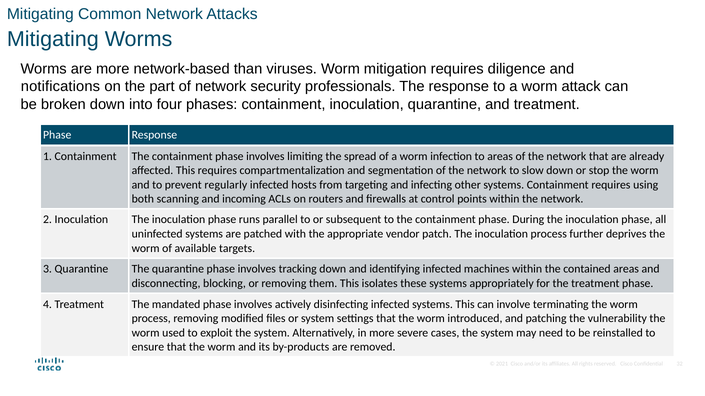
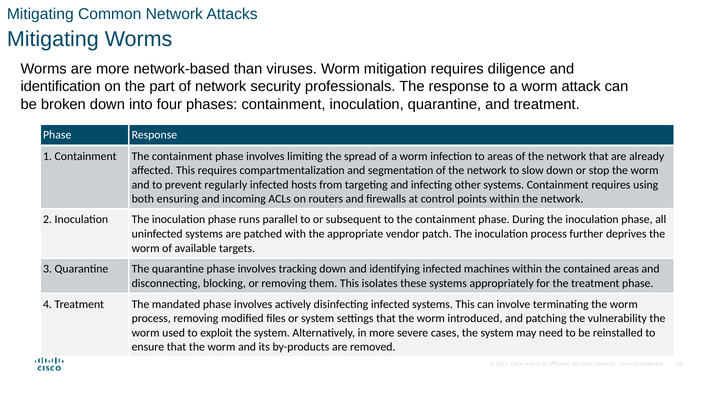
notifications: notifications -> identification (61, 87)
scanning: scanning -> ensuring (178, 199)
